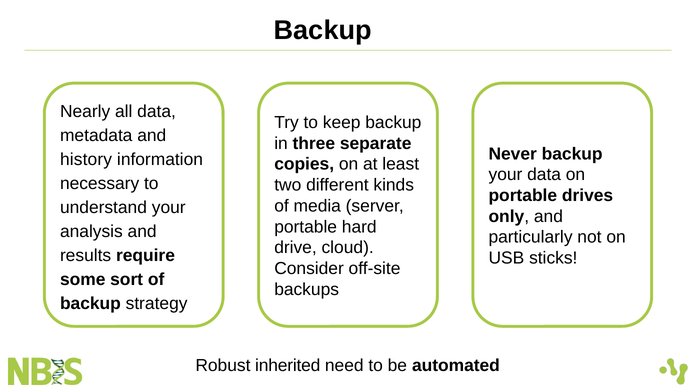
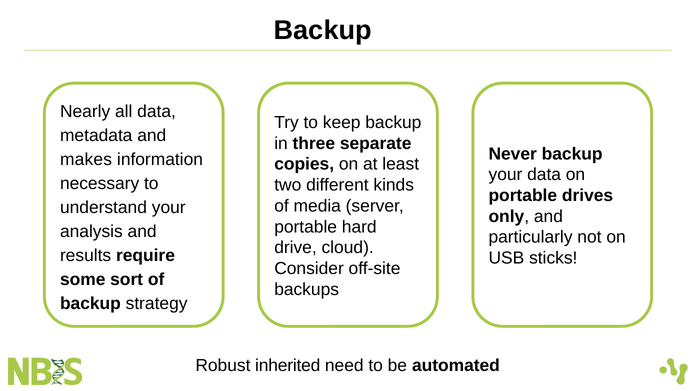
history: history -> makes (86, 160)
